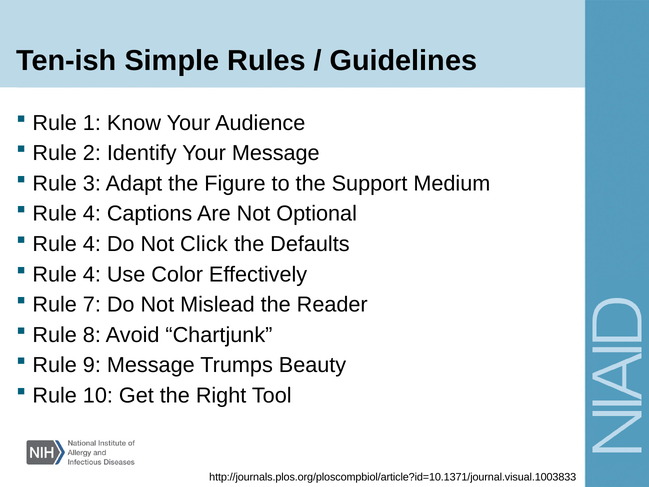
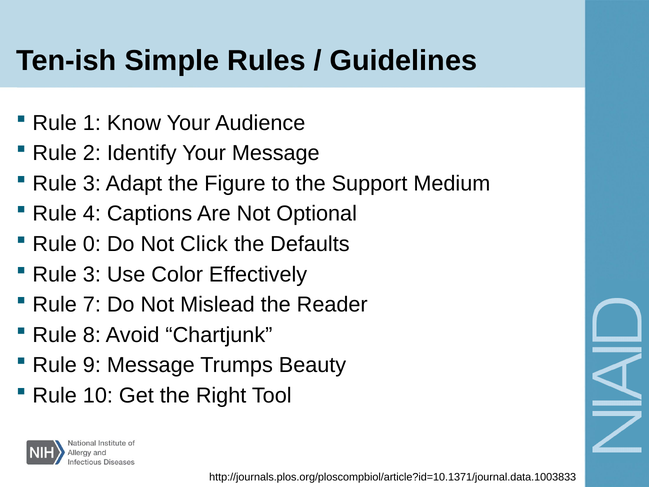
4: 4 -> 0 (92, 244)
4: 4 -> 3 (92, 274)
http://journals.plos.org/ploscompbiol/article?id=10.1371/journal.visual.1003833: http://journals.plos.org/ploscompbiol/article?id=10.1371/journal.visual.1003833 -> http://journals.plos.org/ploscompbiol/article?id=10.1371/journal.data.1003833 (393, 477)
